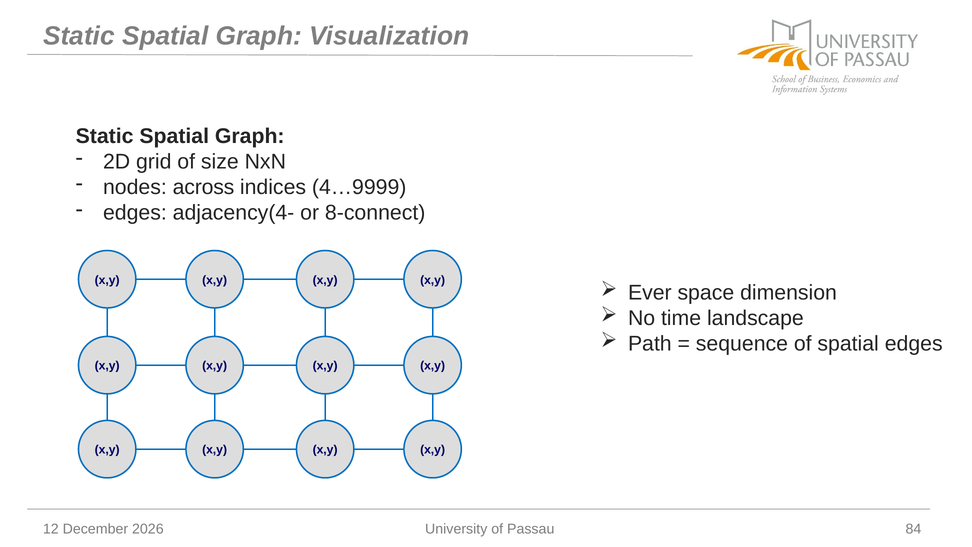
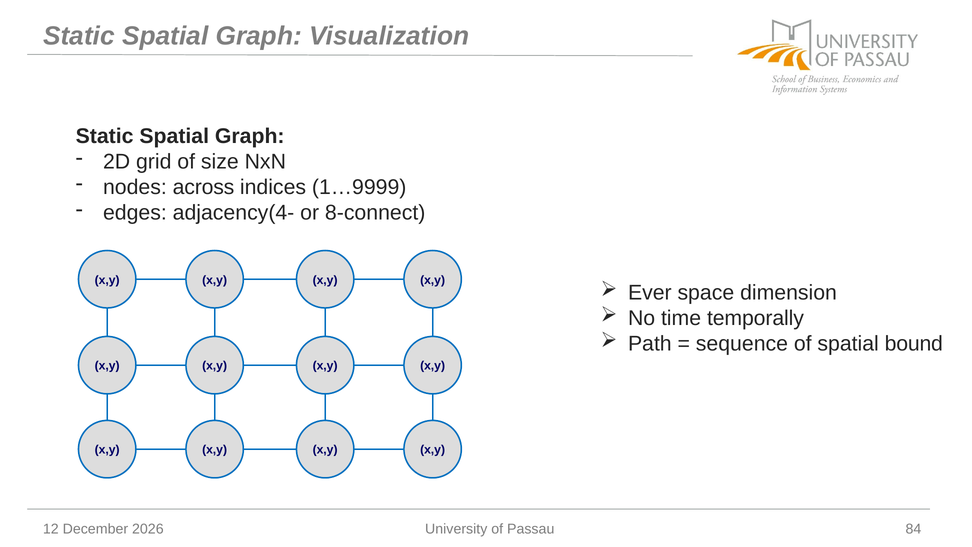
4…9999: 4…9999 -> 1…9999 (359, 187)
landscape: landscape -> temporally (755, 318)
spatial edges: edges -> bound (914, 343)
